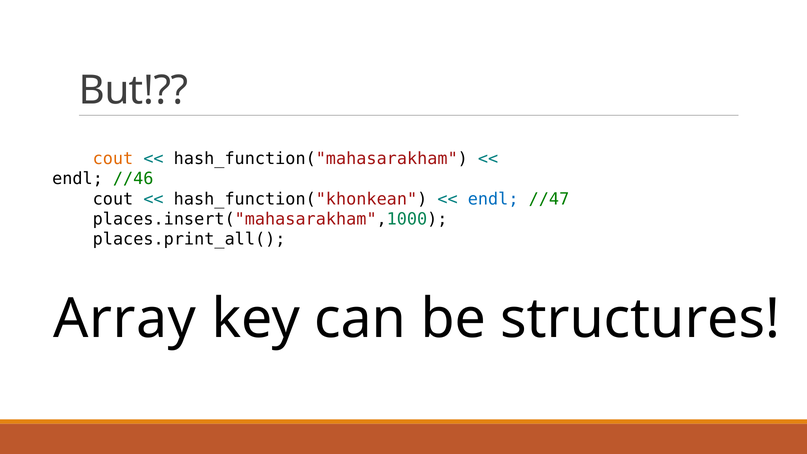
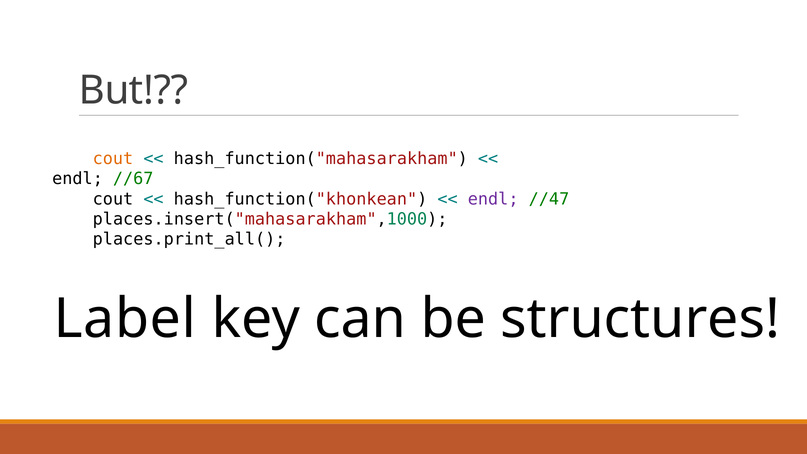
//46: //46 -> //67 (133, 179)
endl colour: blue -> purple (493, 199)
Array: Array -> Label (125, 319)
